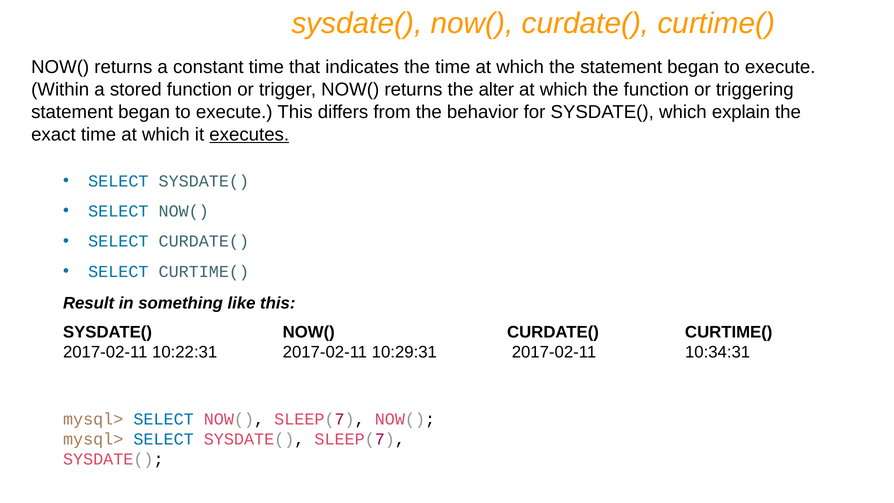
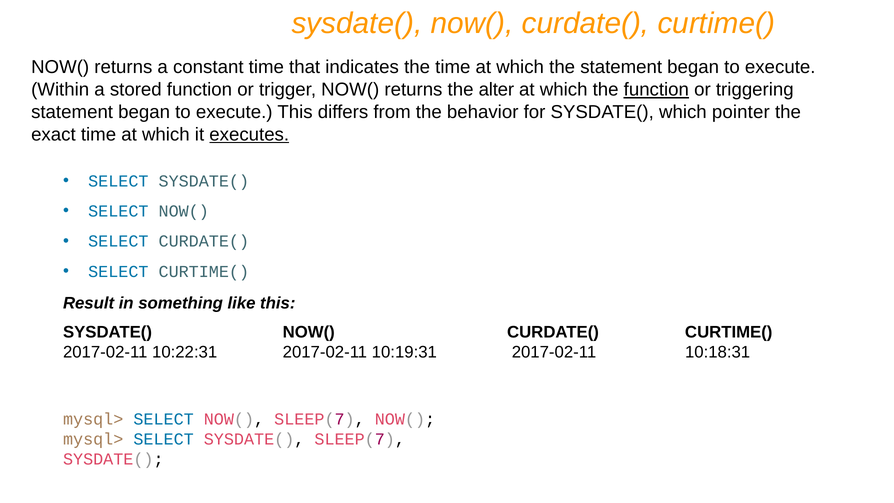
function underline: none -> present (656, 90)
explain: explain -> pointer (741, 112)
10:29:31: 10:29:31 -> 10:19:31 (404, 352)
10:34:31: 10:34:31 -> 10:18:31 (718, 352)
